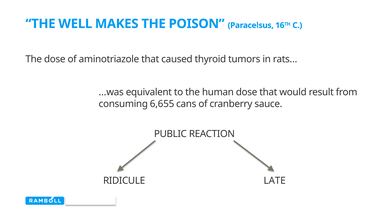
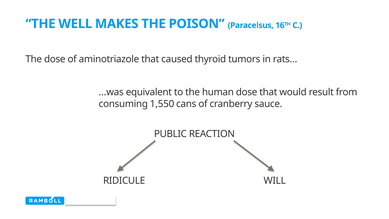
6,655: 6,655 -> 1,550 (162, 104)
LATE: LATE -> WILL (275, 181)
